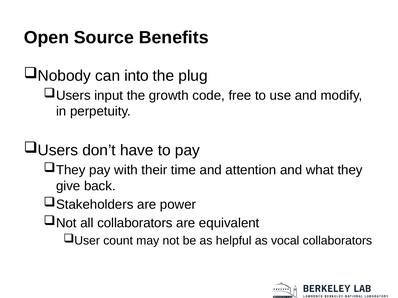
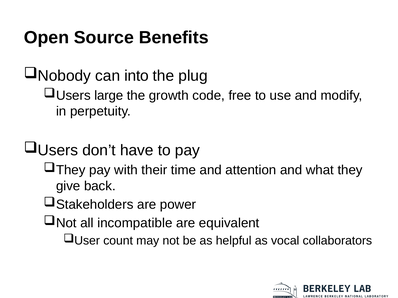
input: input -> large (109, 96)
all collaborators: collaborators -> incompatible (135, 223)
